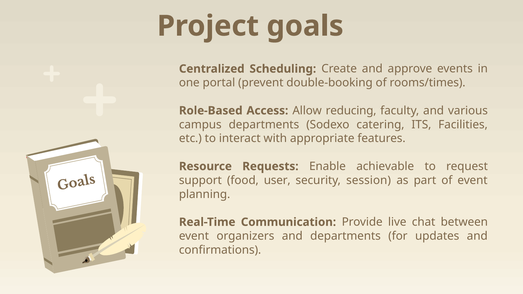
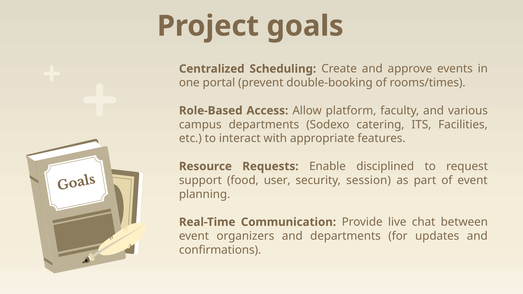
reducing: reducing -> platform (351, 111)
achievable: achievable -> disciplined (385, 166)
